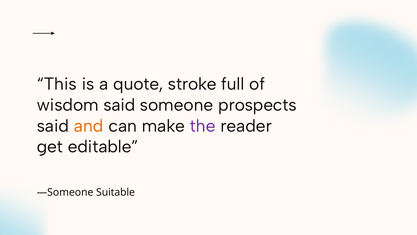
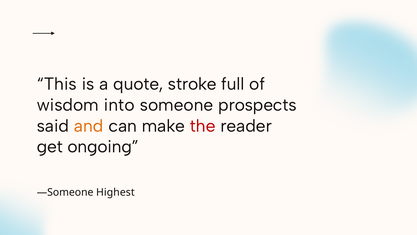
wisdom said: said -> into (119, 105)
the colour: purple -> red (203, 126)
editable: editable -> ongoing (103, 147)
Suitable: Suitable -> Highest (115, 192)
